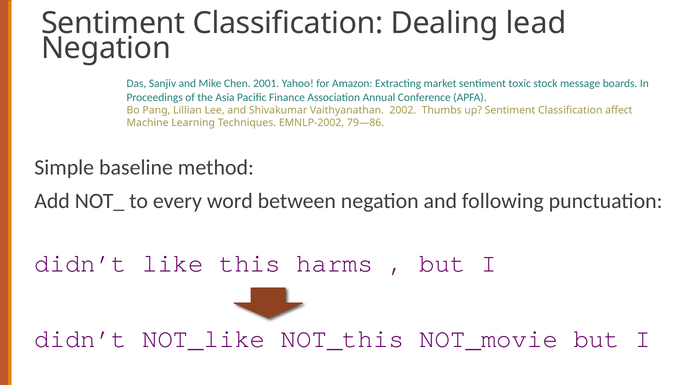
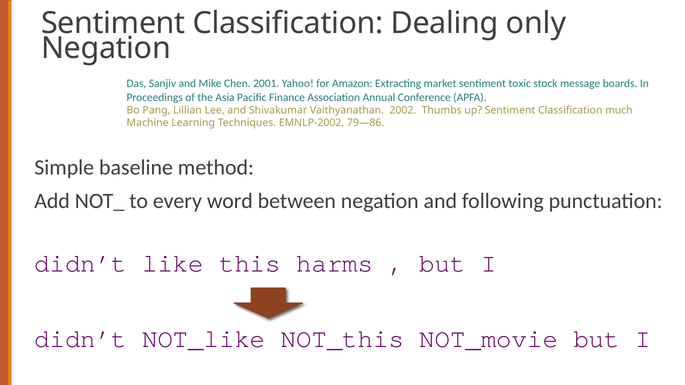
lead: lead -> only (536, 23)
affect: affect -> much (619, 111)
